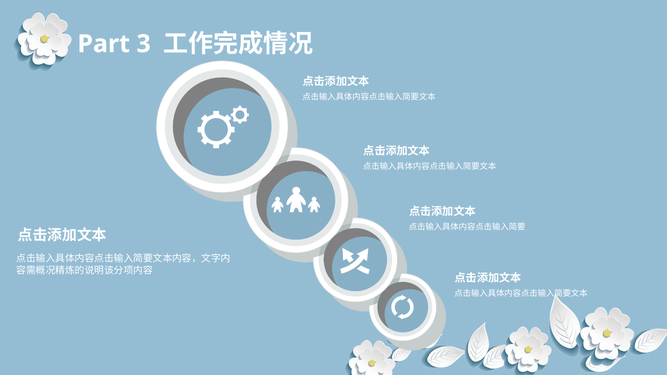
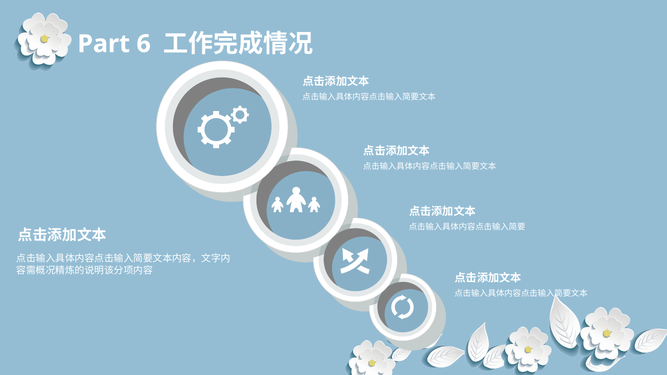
3: 3 -> 6 (144, 44)
